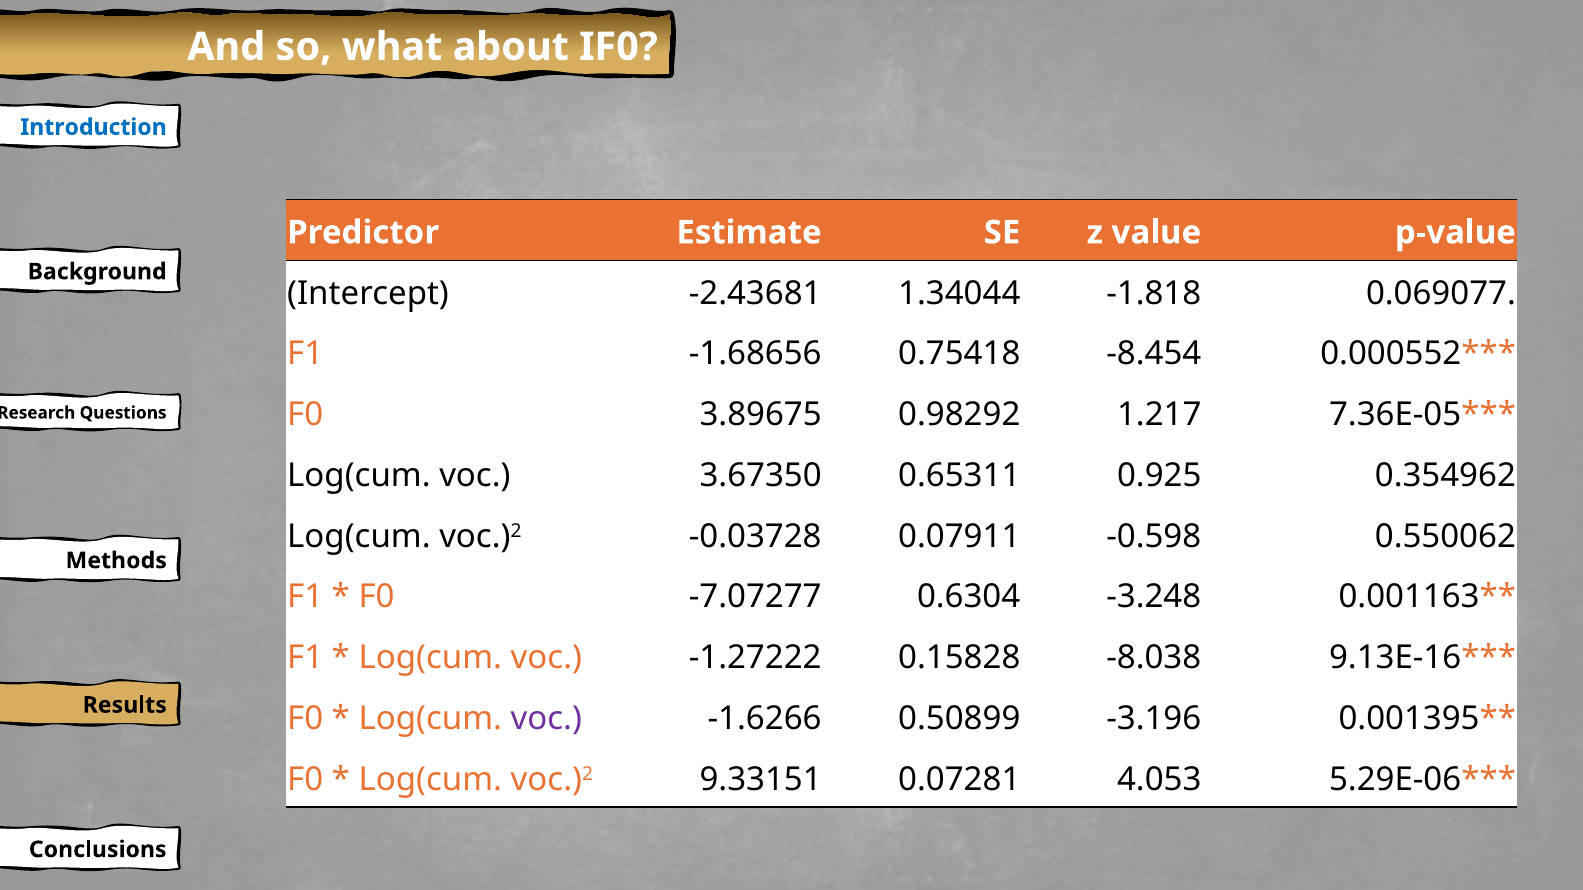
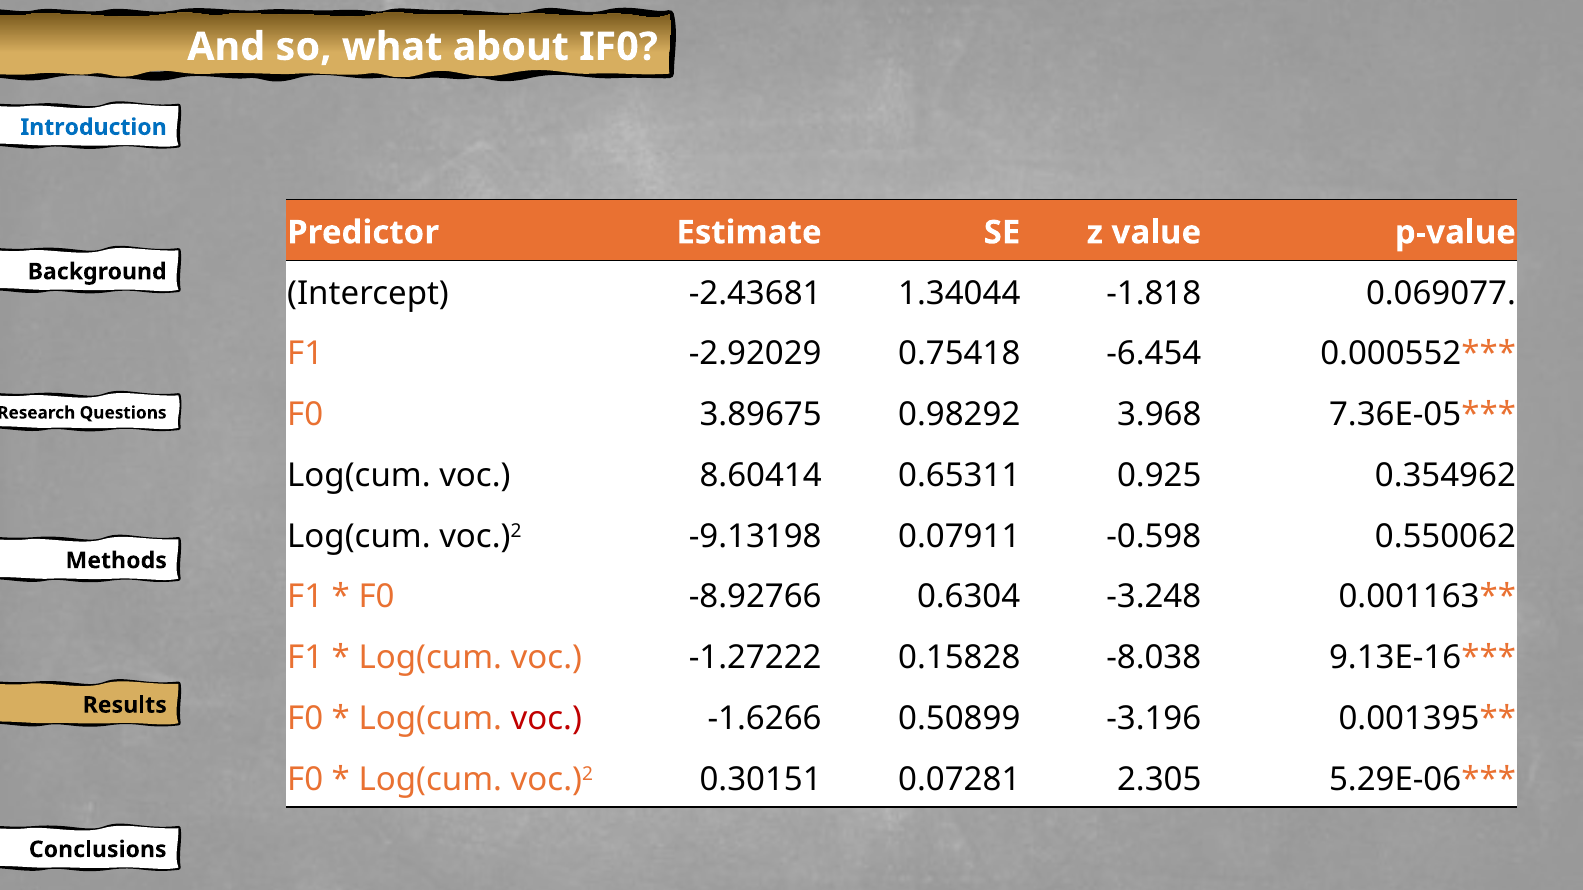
-1.68656: -1.68656 -> -2.92029 (755, 354)
-8.454: -8.454 -> -6.454 (1154, 354)
1.217: 1.217 -> 3.968 (1159, 415)
3.67350: 3.67350 -> 8.60414 (761, 476)
-0.03728: -0.03728 -> -9.13198 (755, 536)
-7.07277: -7.07277 -> -8.92766 (755, 597)
voc colour: purple -> red (546, 719)
9.33151: 9.33151 -> 0.30151 (761, 780)
4.053: 4.053 -> 2.305 (1159, 780)
